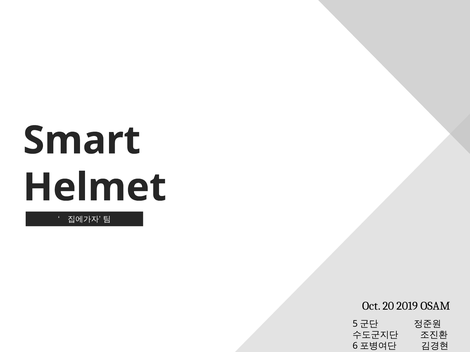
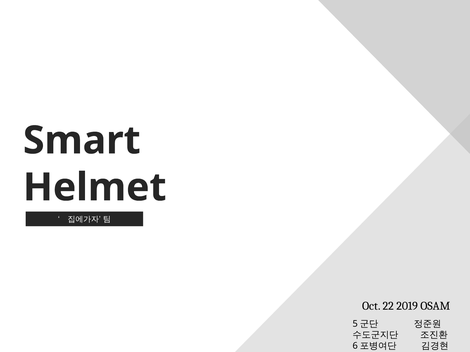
20: 20 -> 22 (388, 306)
